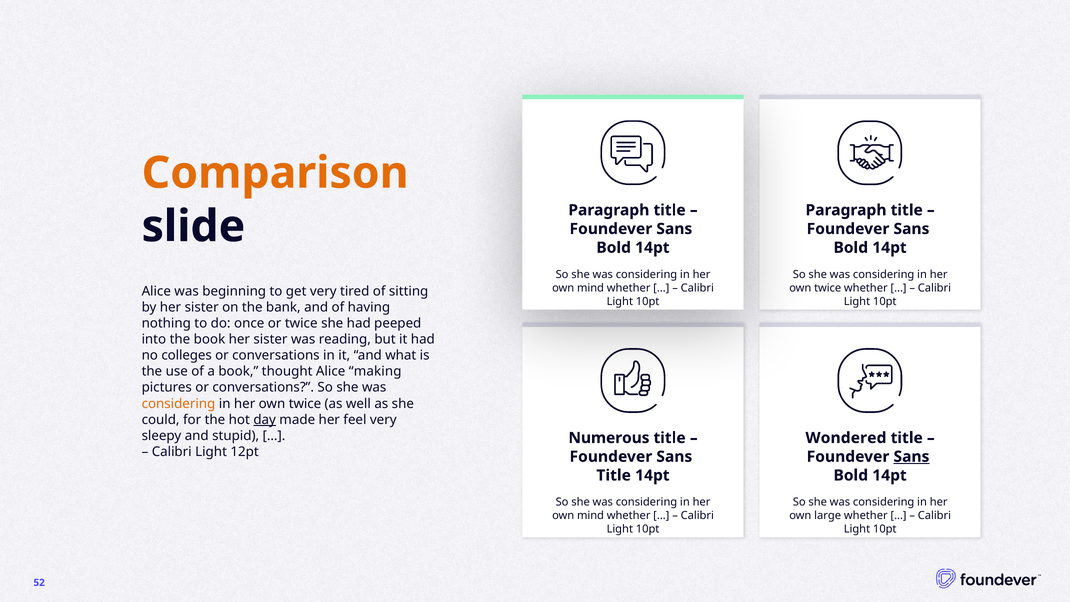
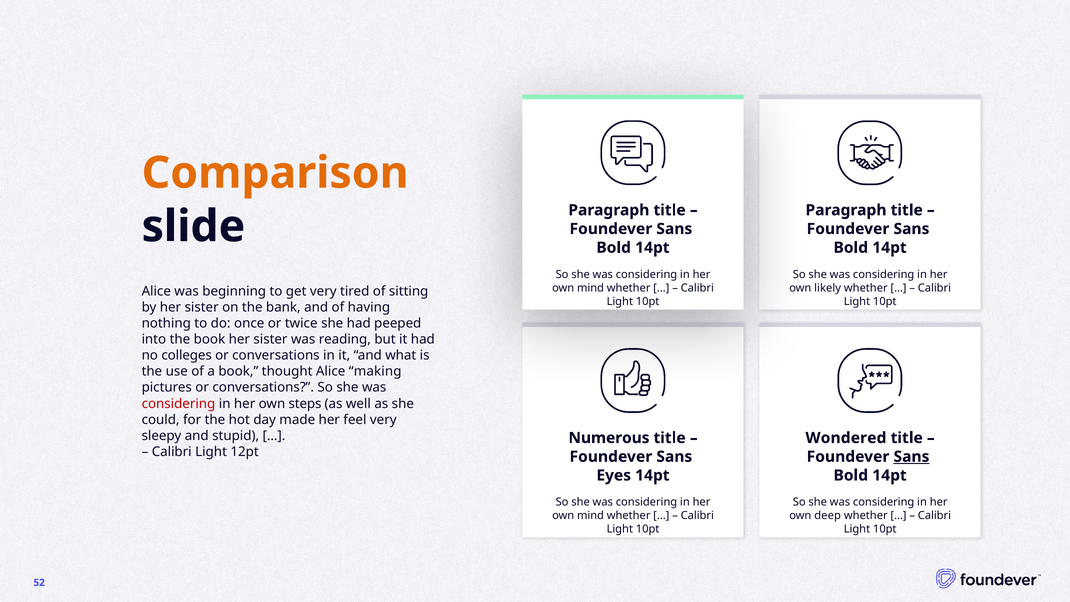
twice: twice -> likely (828, 288)
considering colour: orange -> red (178, 404)
twice: twice -> steps (305, 404)
day underline: present -> none (265, 420)
Title: Title -> Eyes (614, 475)
large: large -> deep (828, 516)
